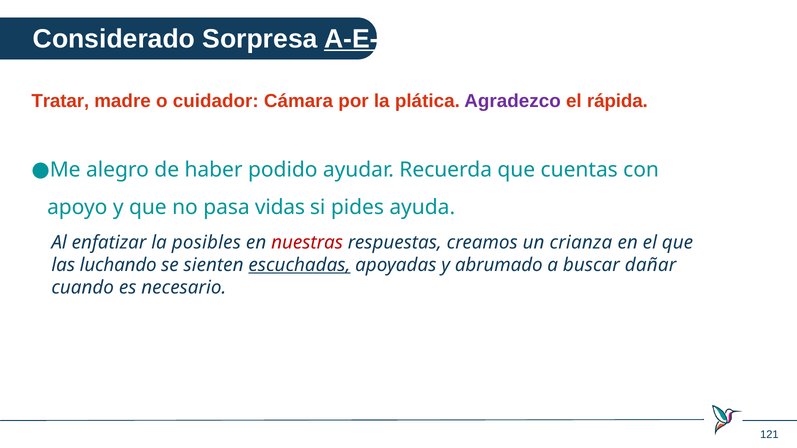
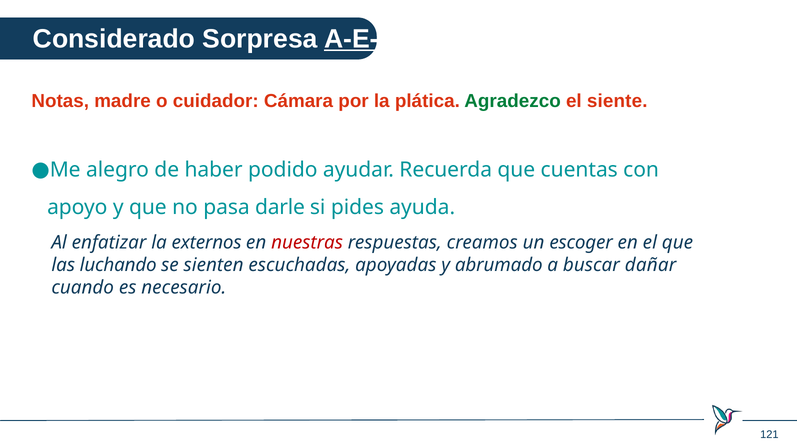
Tratar: Tratar -> Notas (60, 101)
Agradezco colour: purple -> green (513, 101)
rápida: rápida -> siente (617, 101)
vidas: vidas -> darle (280, 208)
posibles: posibles -> externos (207, 242)
crianza: crianza -> escoger (581, 242)
escuchadas underline: present -> none (299, 265)
